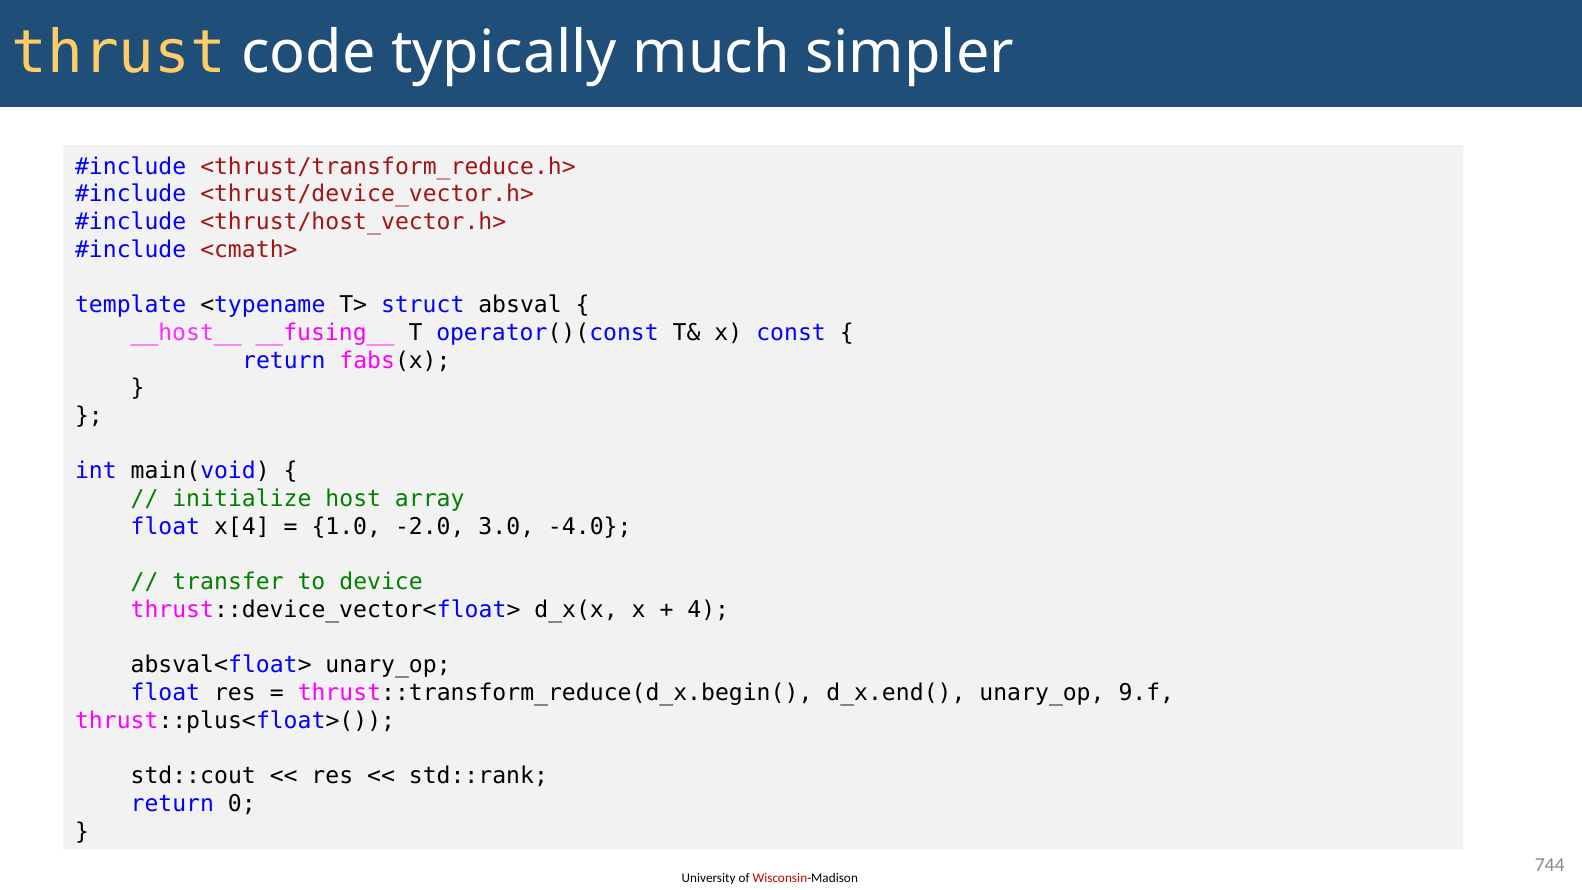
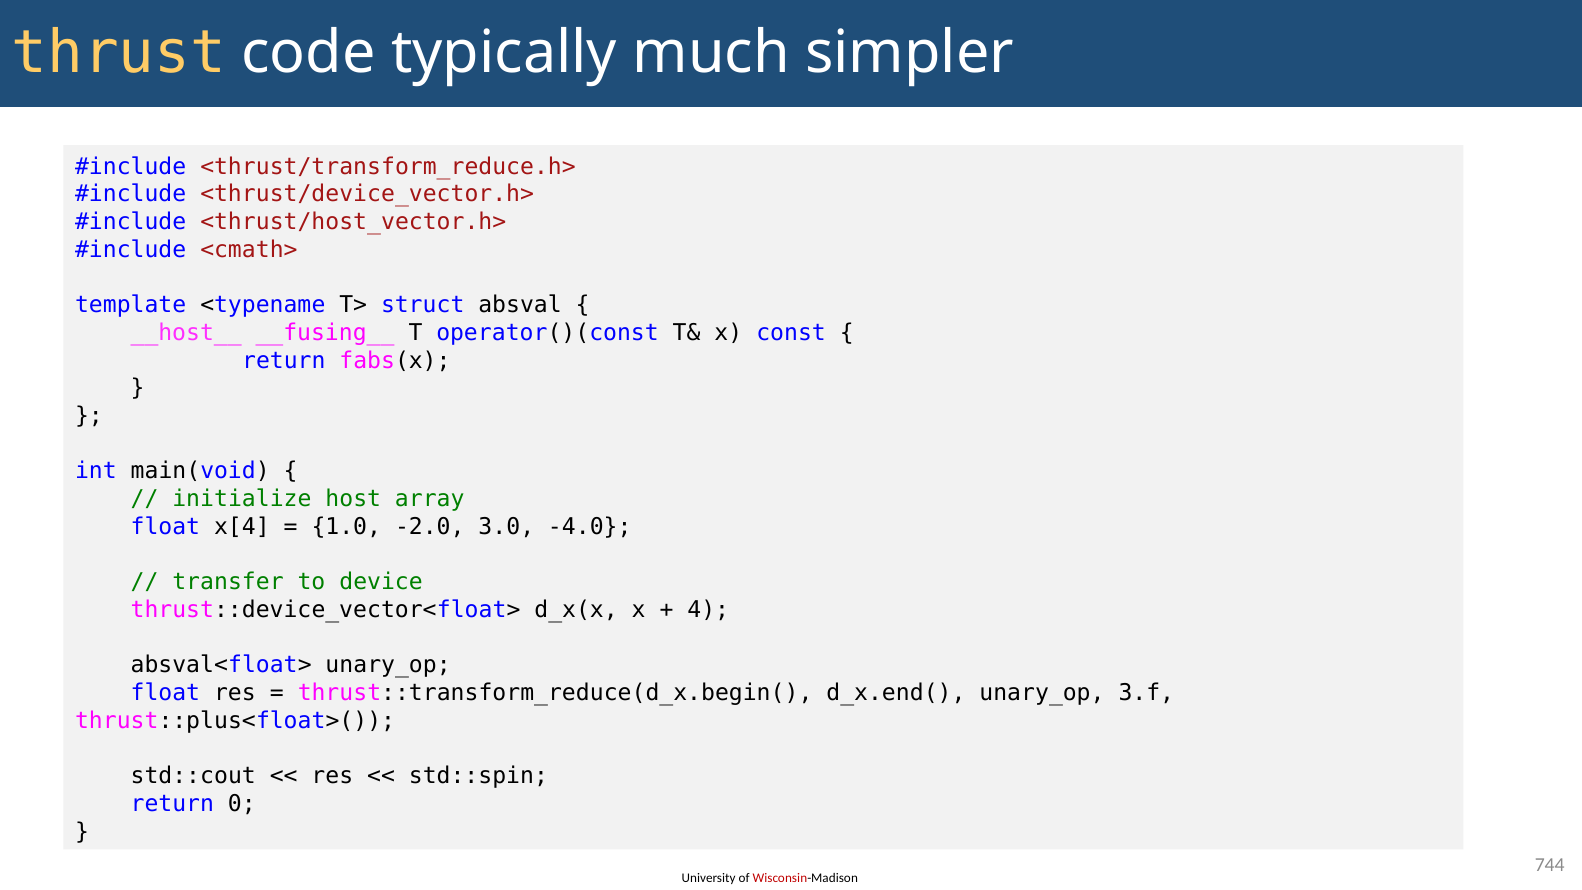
9.f: 9.f -> 3.f (1146, 693)
std::rank: std::rank -> std::spin (478, 776)
